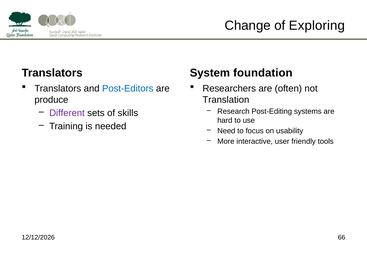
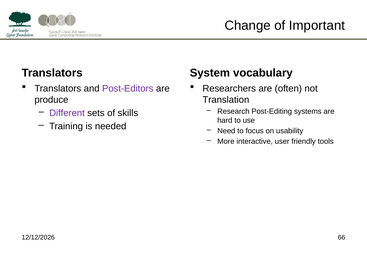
Exploring: Exploring -> Important (317, 25)
foundation: foundation -> vocabulary (263, 73)
Post-Editors colour: blue -> purple (128, 89)
